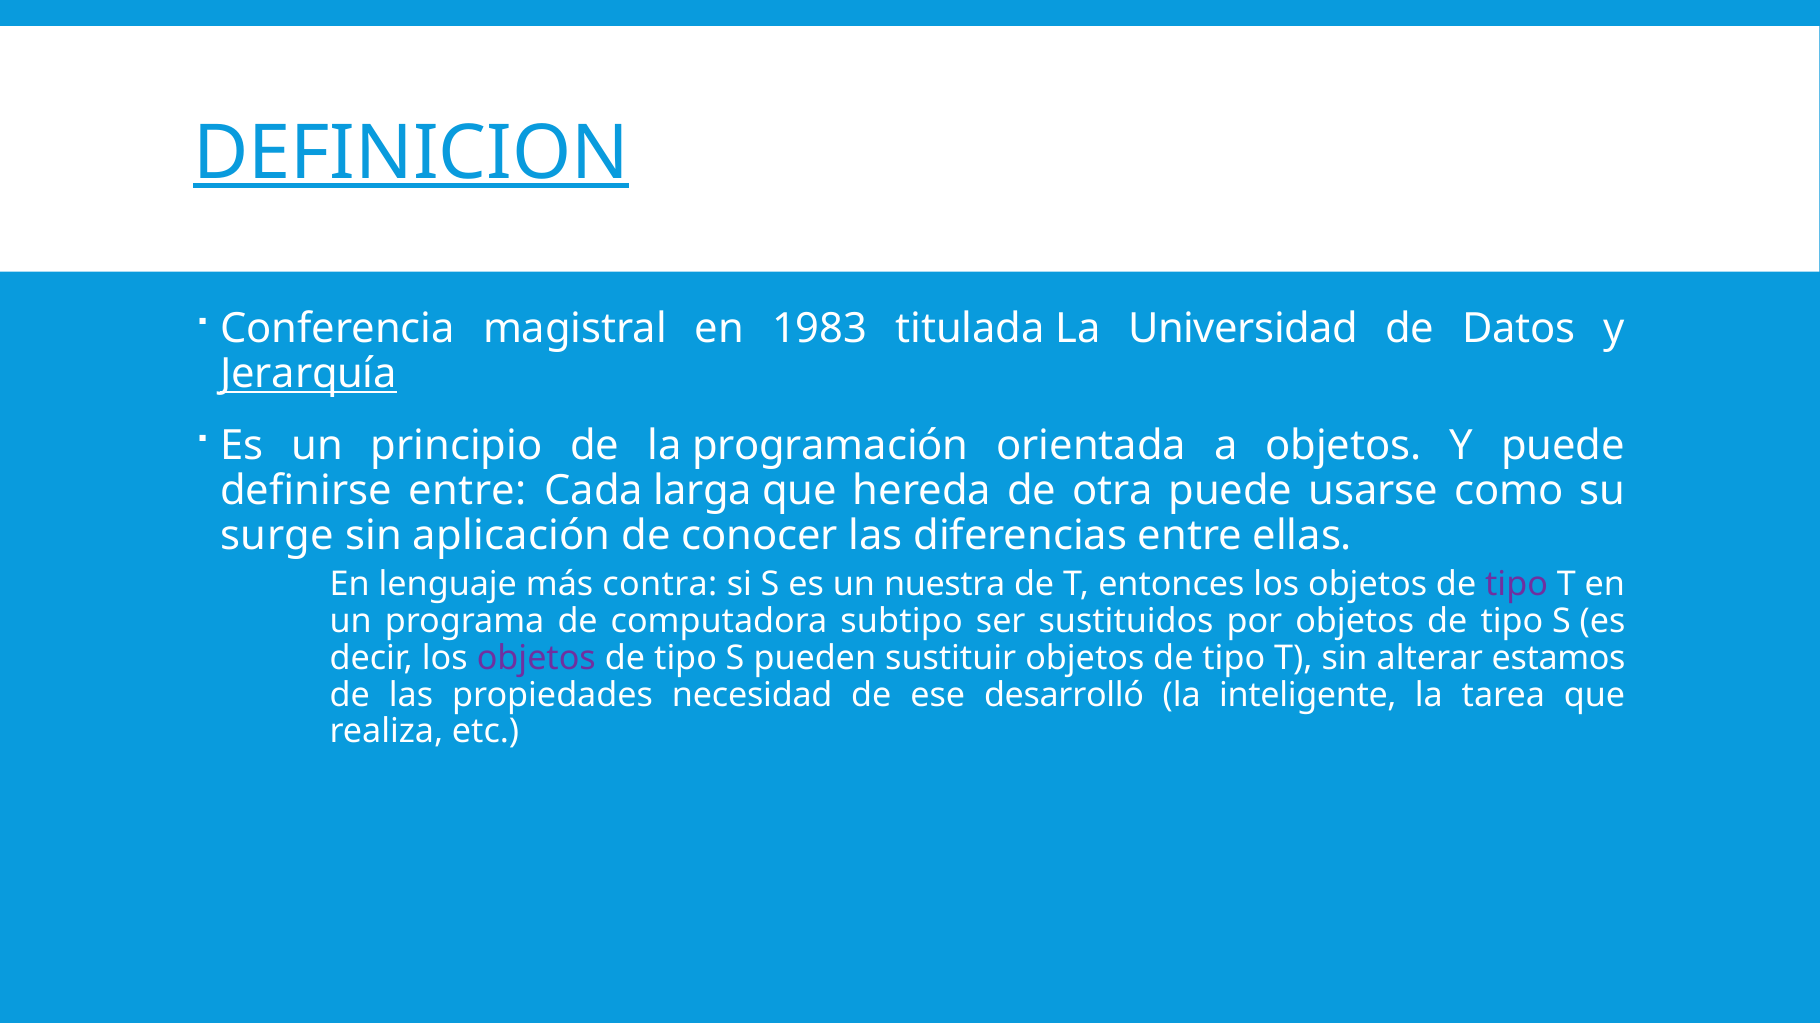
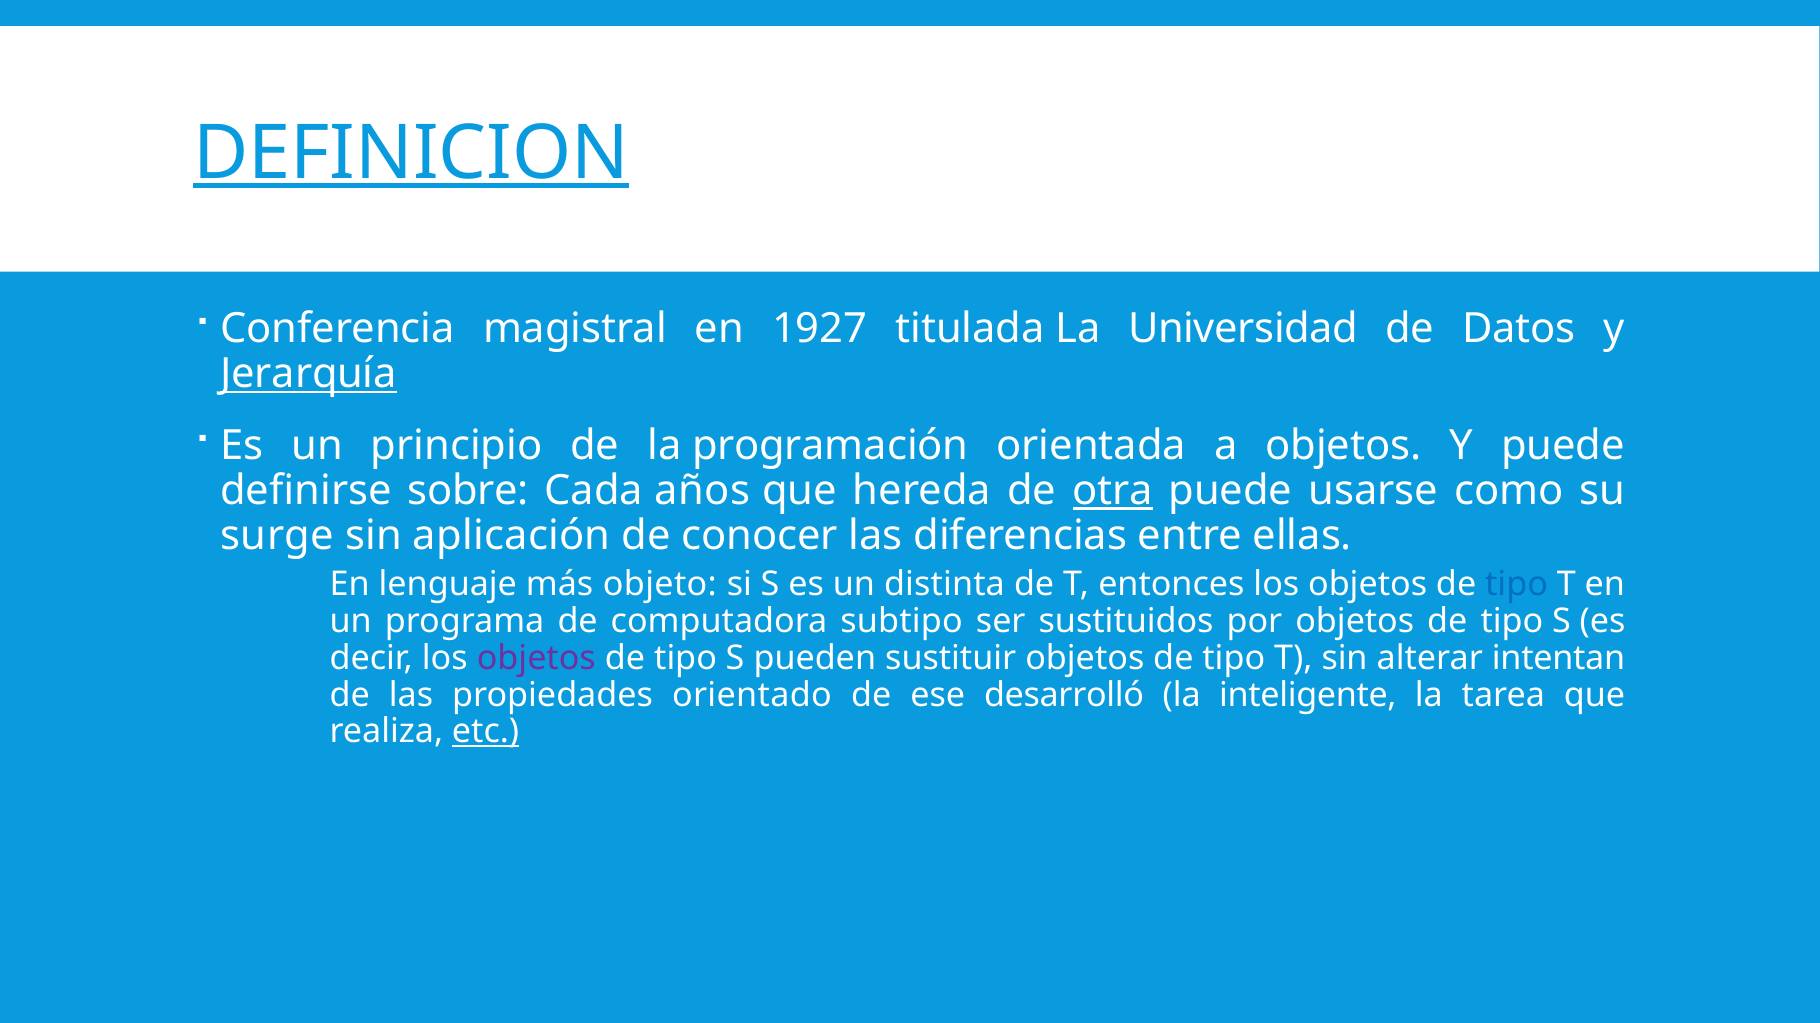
1983: 1983 -> 1927 (820, 329)
definirse entre: entre -> sobre (468, 491)
larga: larga -> años (702, 491)
otra underline: none -> present (1113, 491)
contra: contra -> objeto (660, 585)
nuestra: nuestra -> distinta (944, 585)
tipo colour: purple -> blue (1517, 585)
estamos: estamos -> intentan (1559, 658)
necesidad: necesidad -> orientado (752, 695)
etc underline: none -> present (486, 732)
